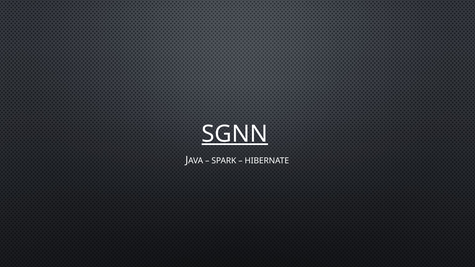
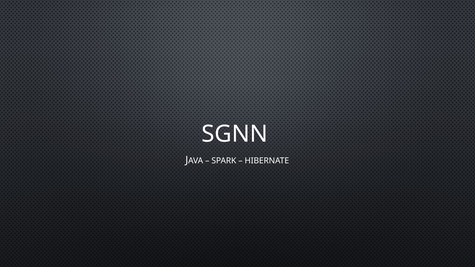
SGNN underline: present -> none (235, 134)
